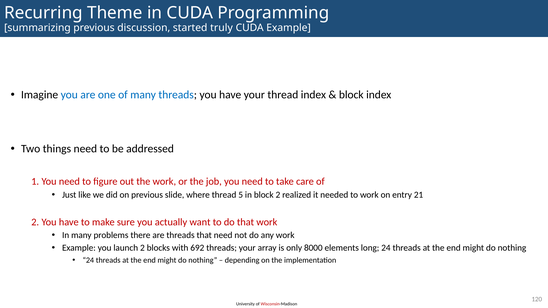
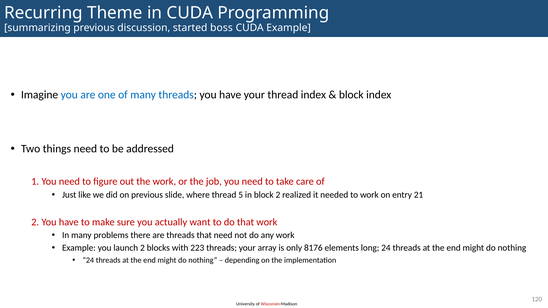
truly: truly -> boss (221, 28)
692: 692 -> 223 (197, 248)
8000: 8000 -> 8176 (313, 248)
